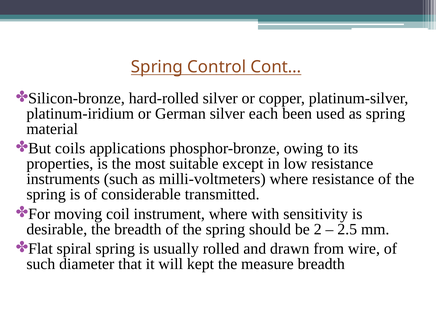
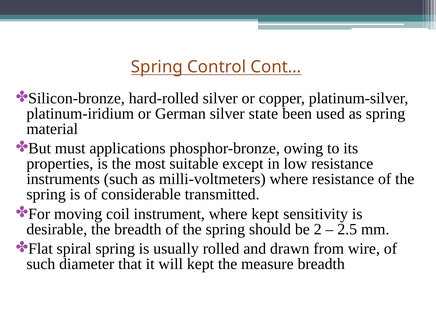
each: each -> state (263, 114)
coils: coils -> must (70, 148)
where with: with -> kept (265, 214)
